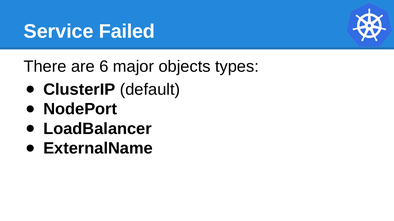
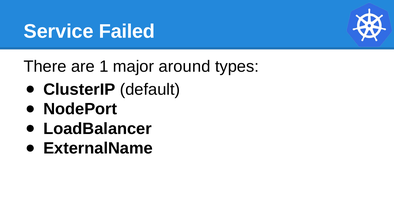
6: 6 -> 1 (104, 67)
objects: objects -> around (184, 67)
